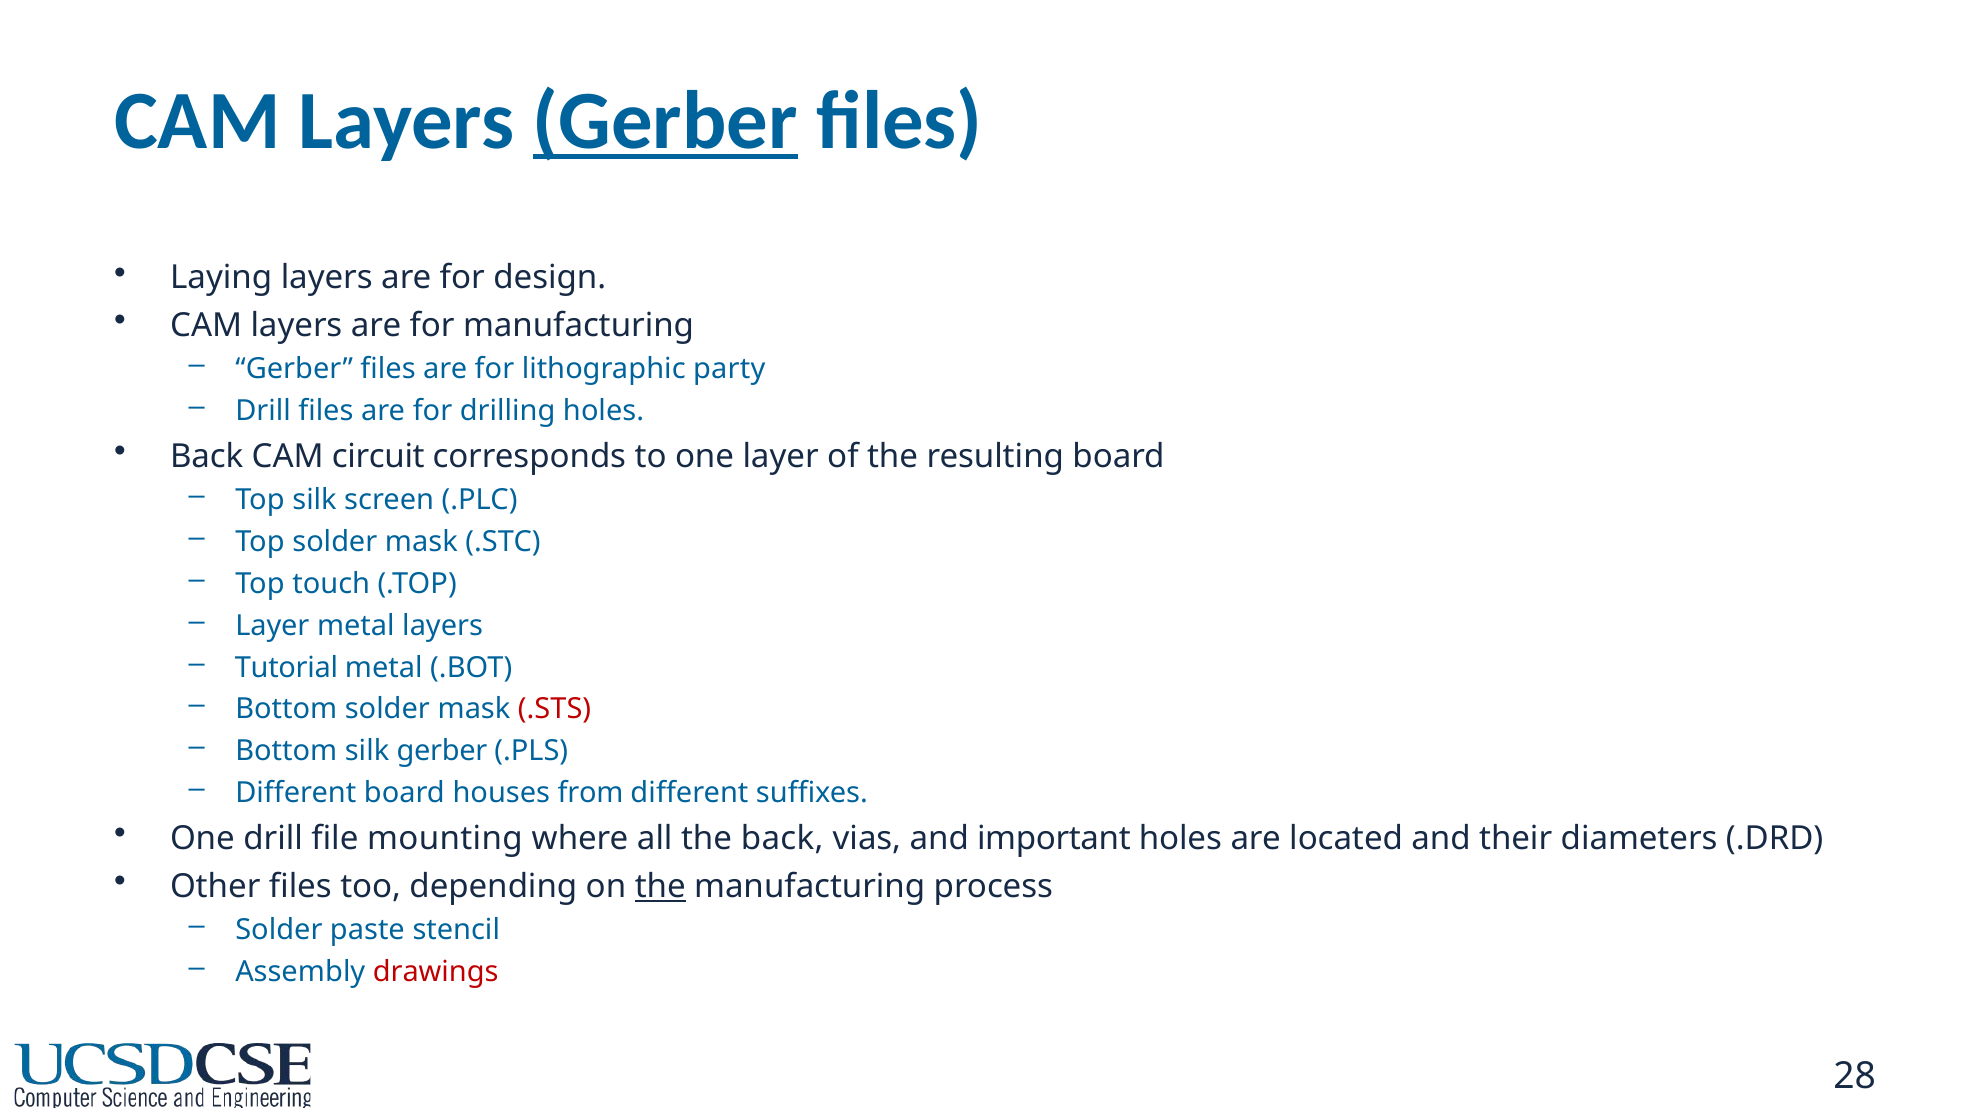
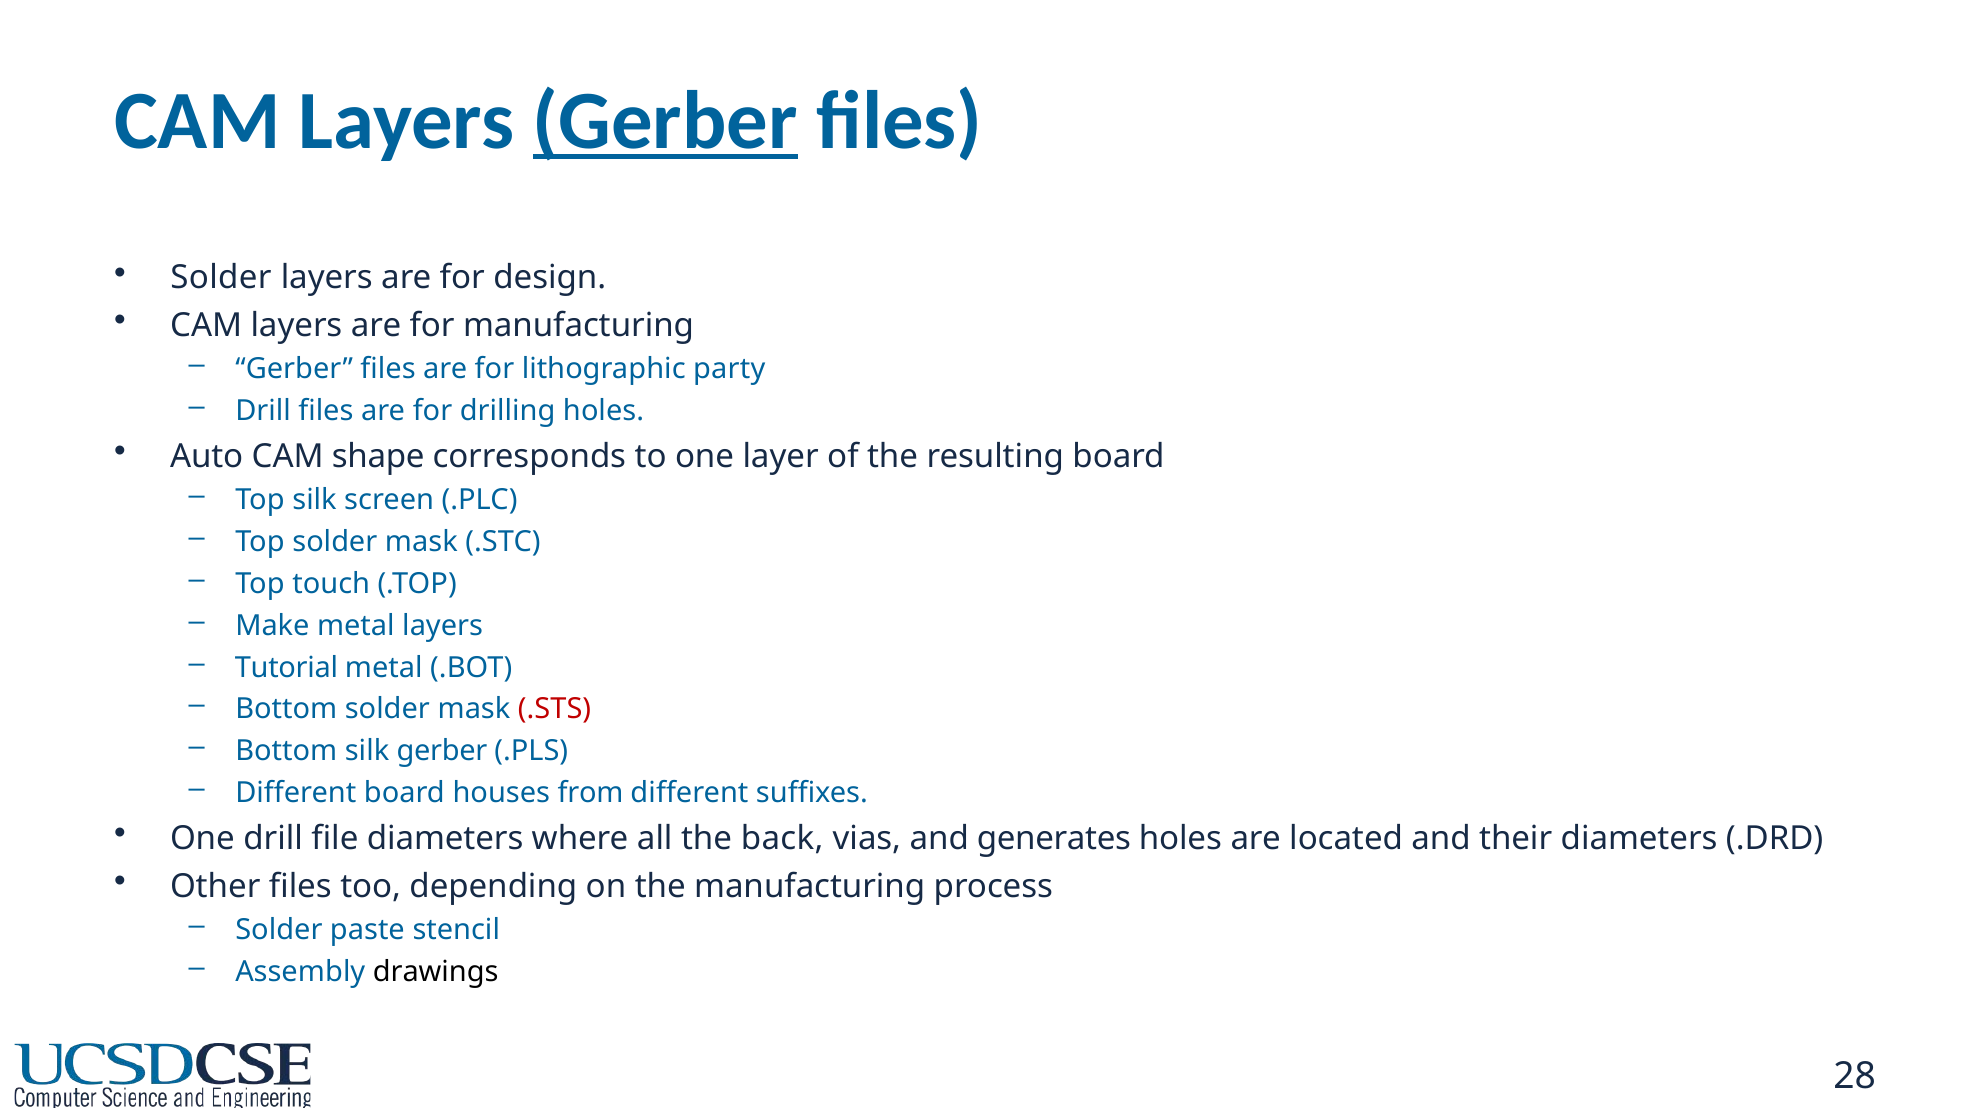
Laying: Laying -> Solder (221, 278)
Back: Back -> Auto (207, 457)
circuit: circuit -> shape (378, 457)
Layer: Layer -> Make (272, 626)
file mounting: mounting -> diameters (445, 839)
important: important -> generates (1054, 839)
the underline: present -> none (660, 886)
drawings colour: red -> black (436, 971)
